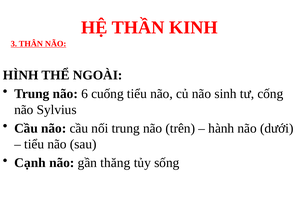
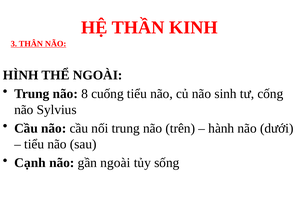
6: 6 -> 8 (85, 94)
gần thăng: thăng -> ngoài (115, 163)
